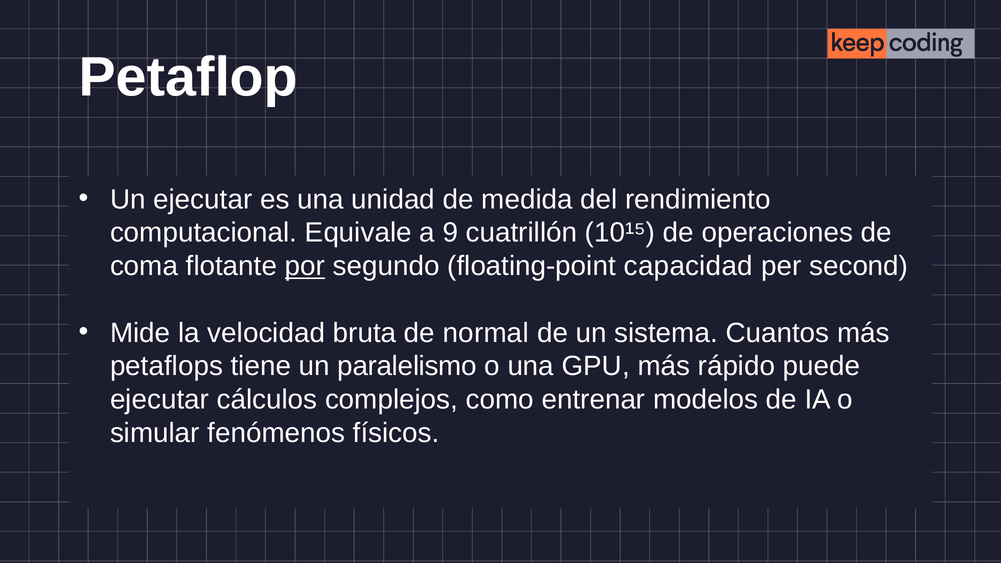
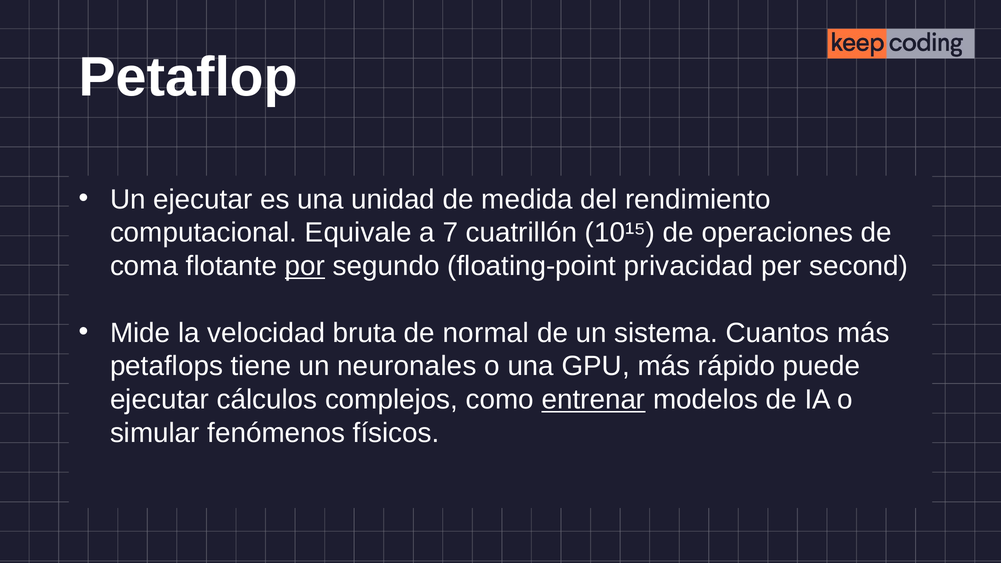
9: 9 -> 7 (450, 233)
capacidad: capacidad -> privacidad (688, 266)
paralelismo: paralelismo -> neuronales (407, 366)
entrenar underline: none -> present (593, 400)
